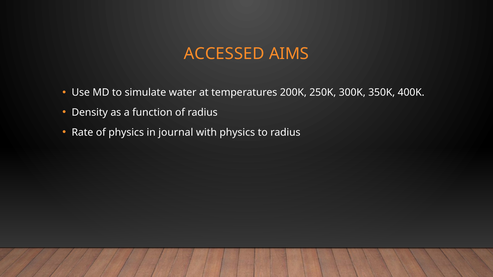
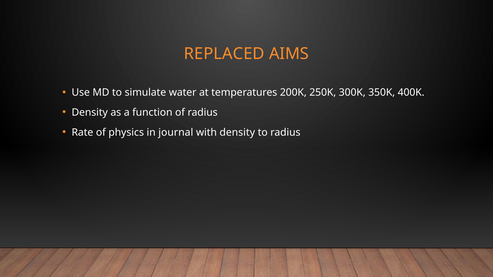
ACCESSED: ACCESSED -> REPLACED (224, 54)
with physics: physics -> density (237, 133)
